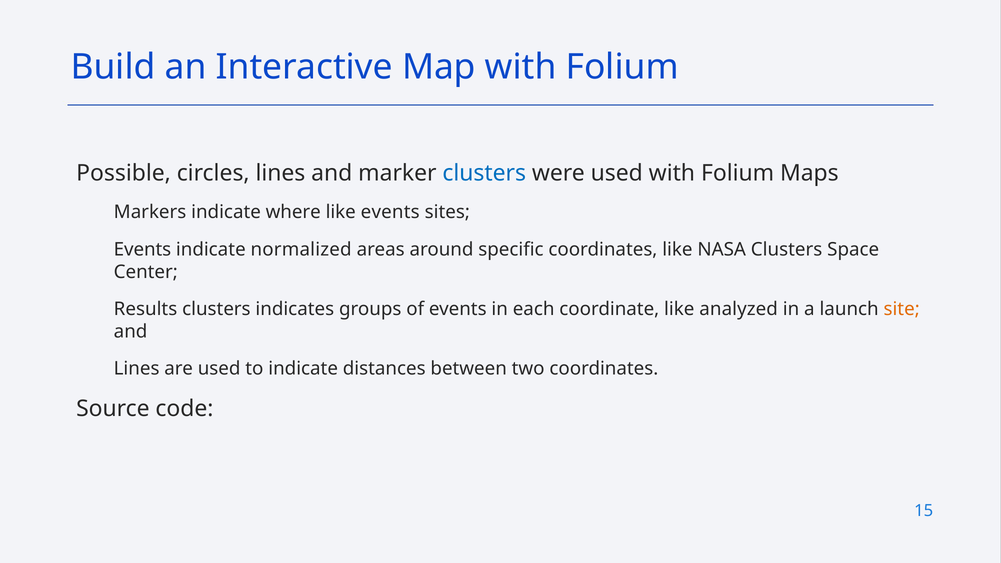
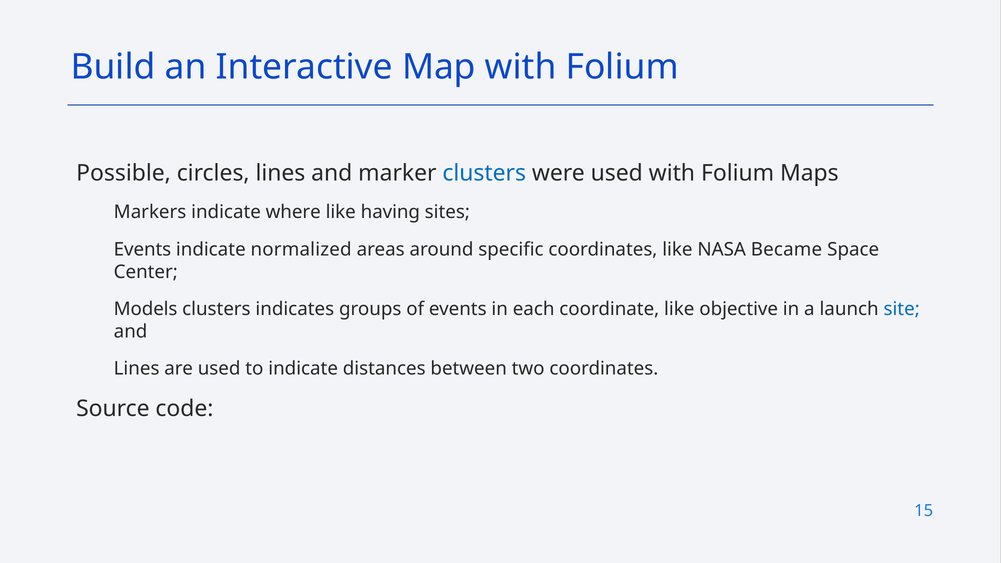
like events: events -> having (390, 212)
NASA Clusters: Clusters -> Became (786, 249)
Results: Results -> Models (146, 309)
analyzed: analyzed -> objective (739, 309)
site colour: orange -> blue (902, 309)
